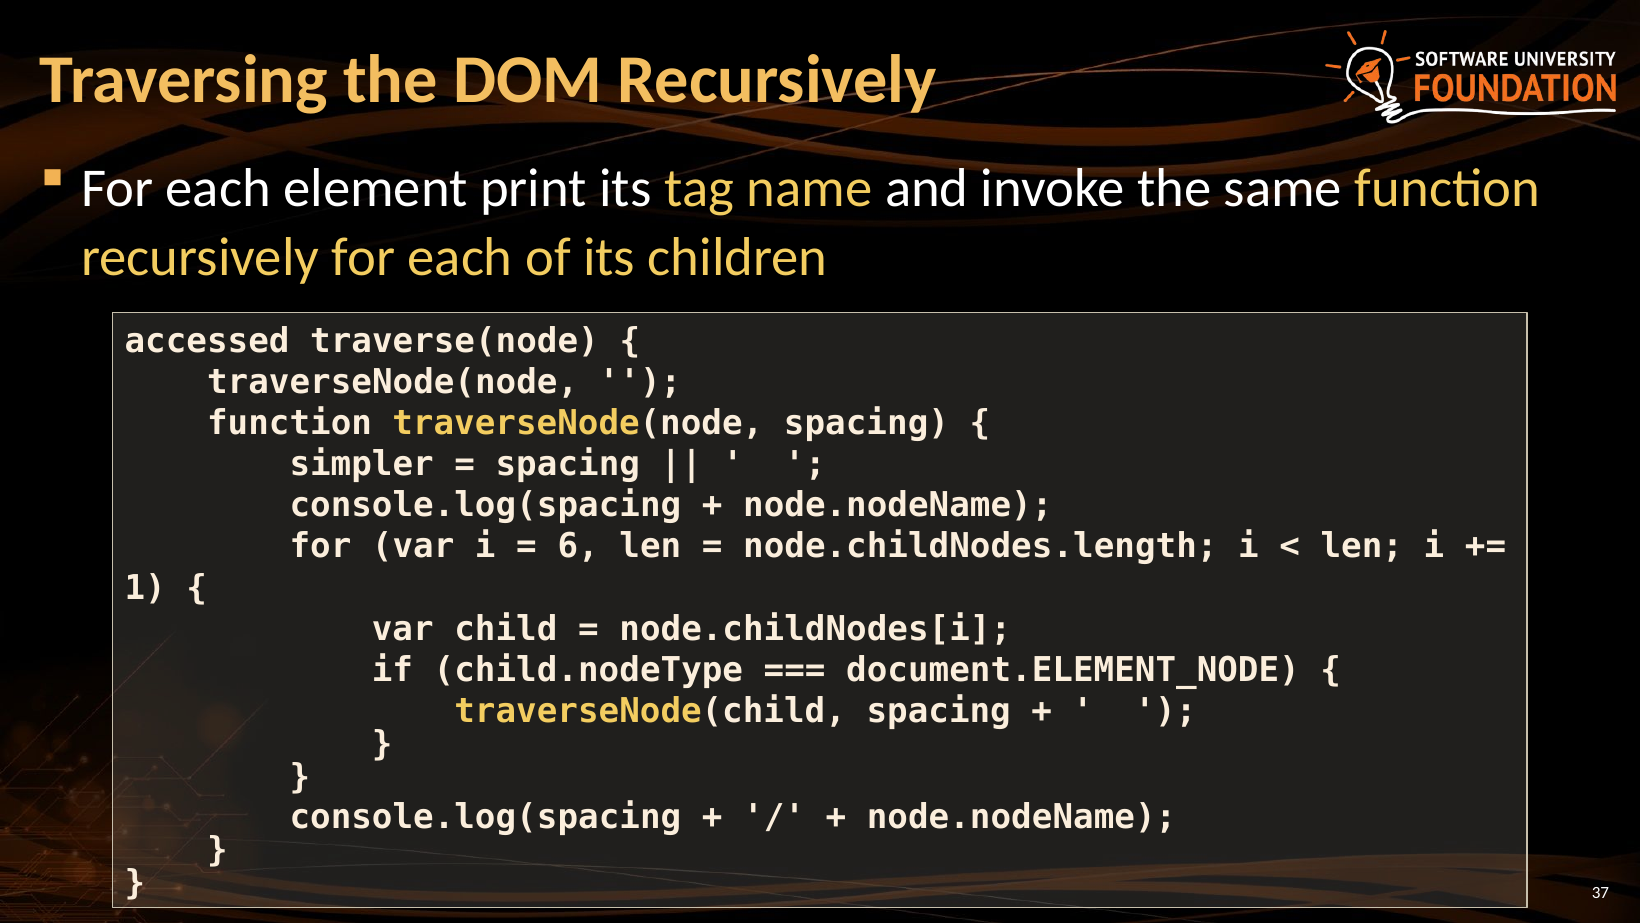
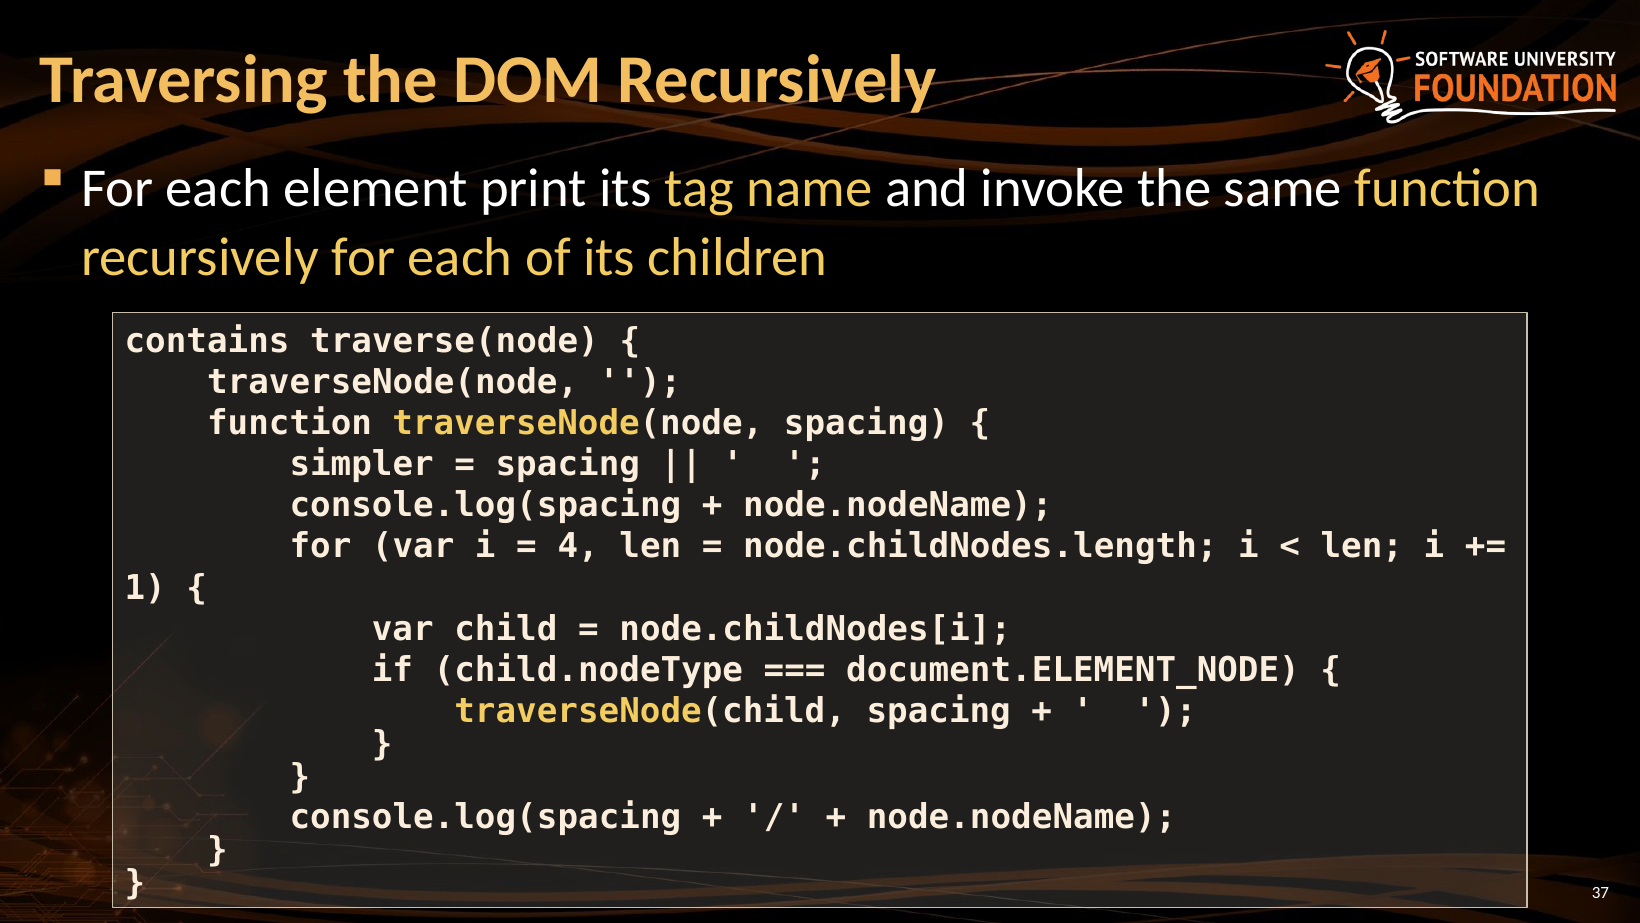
accessed: accessed -> contains (207, 341)
6: 6 -> 4 (578, 547)
